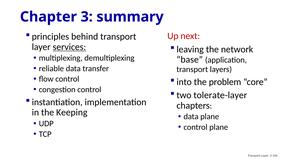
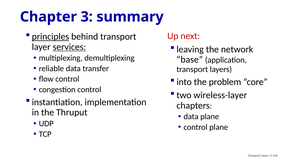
principles underline: none -> present (50, 36)
tolerate-layer: tolerate-layer -> wireless-layer (220, 95)
Keeping: Keeping -> Thruput (72, 112)
